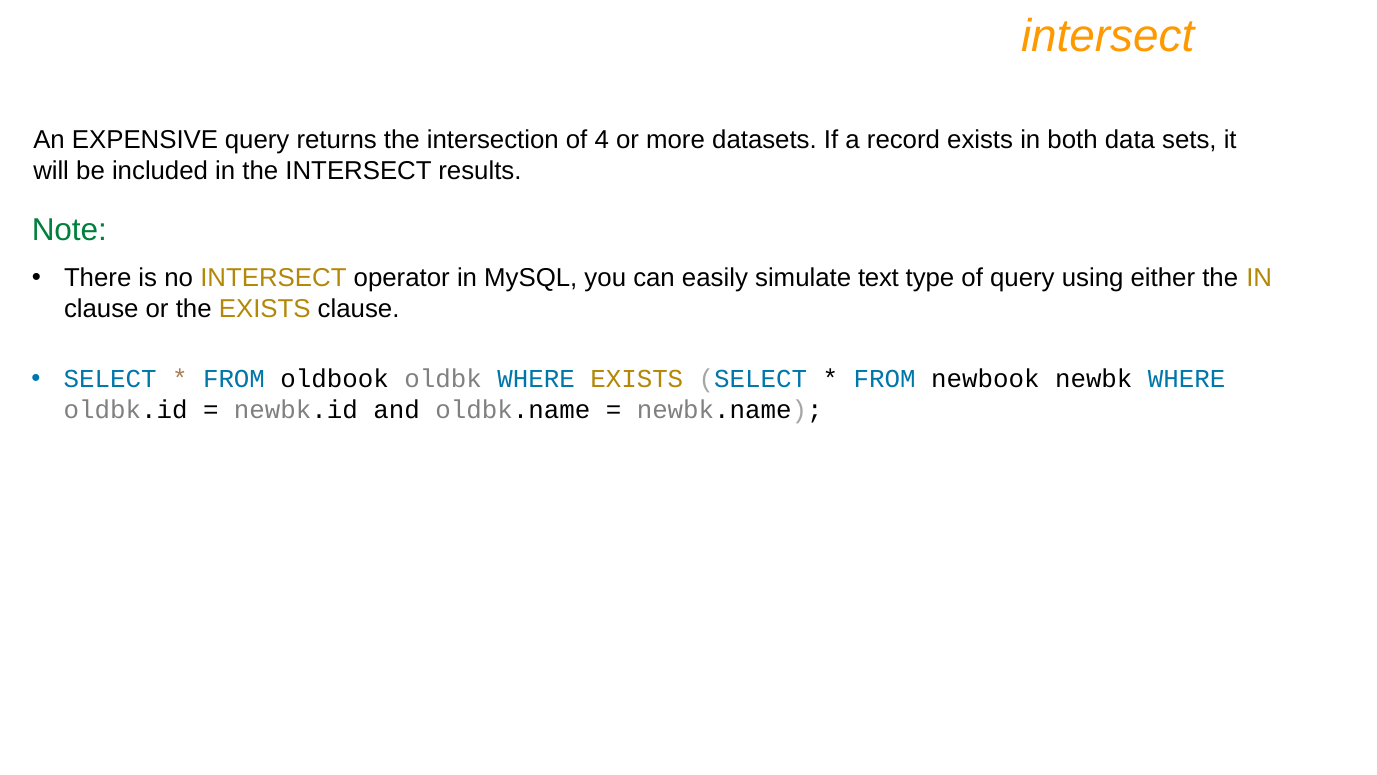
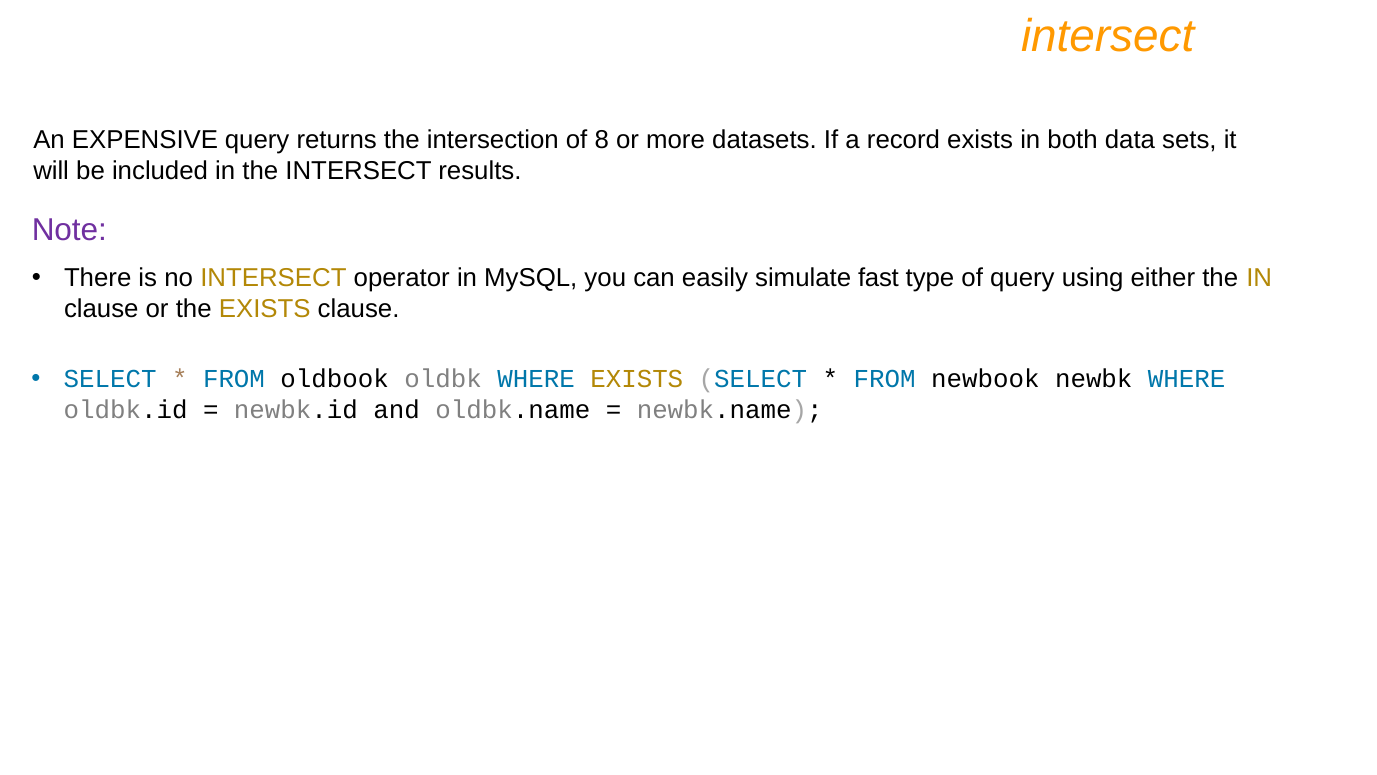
4: 4 -> 8 (602, 139)
Note colour: green -> purple (69, 230)
text: text -> fast (878, 278)
